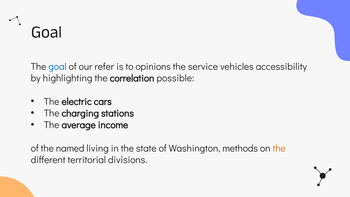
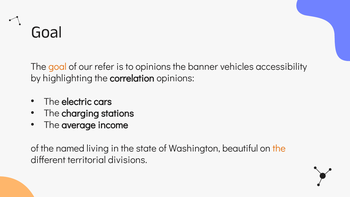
goal colour: blue -> orange (58, 67)
service: service -> banner (203, 67)
correlation possible: possible -> opinions (175, 78)
methods: methods -> beautiful (240, 148)
